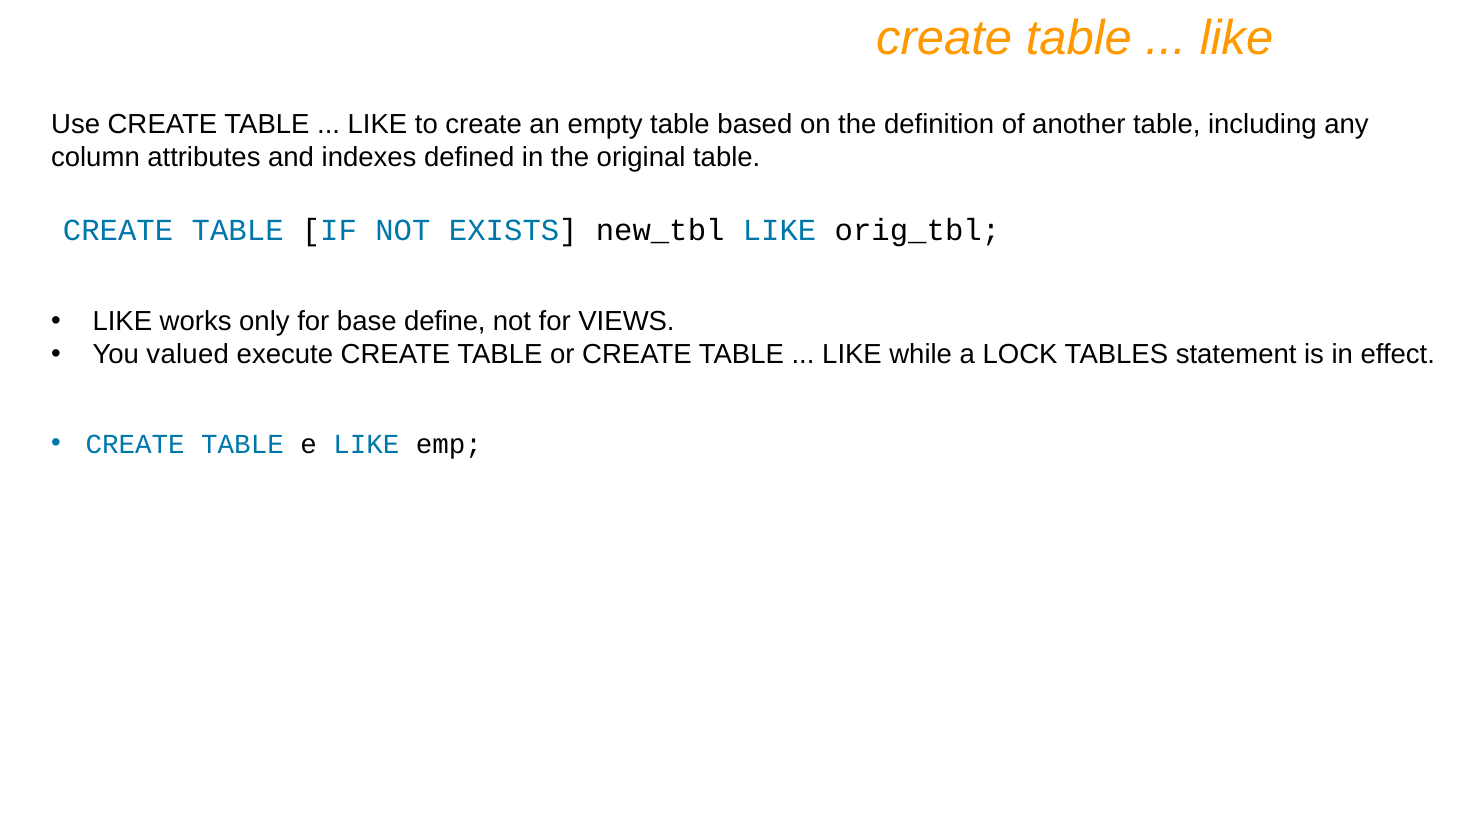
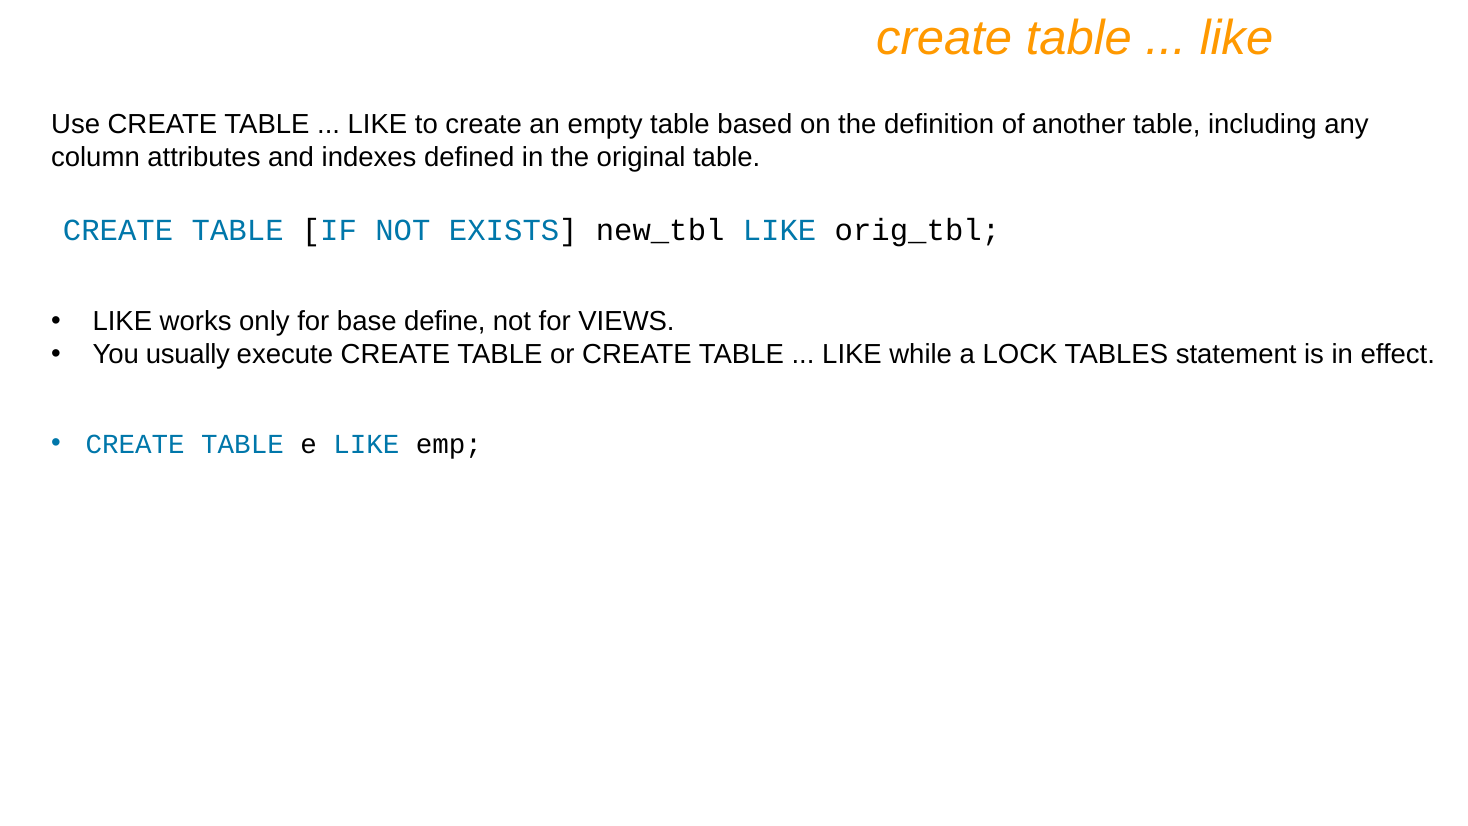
valued: valued -> usually (188, 355)
